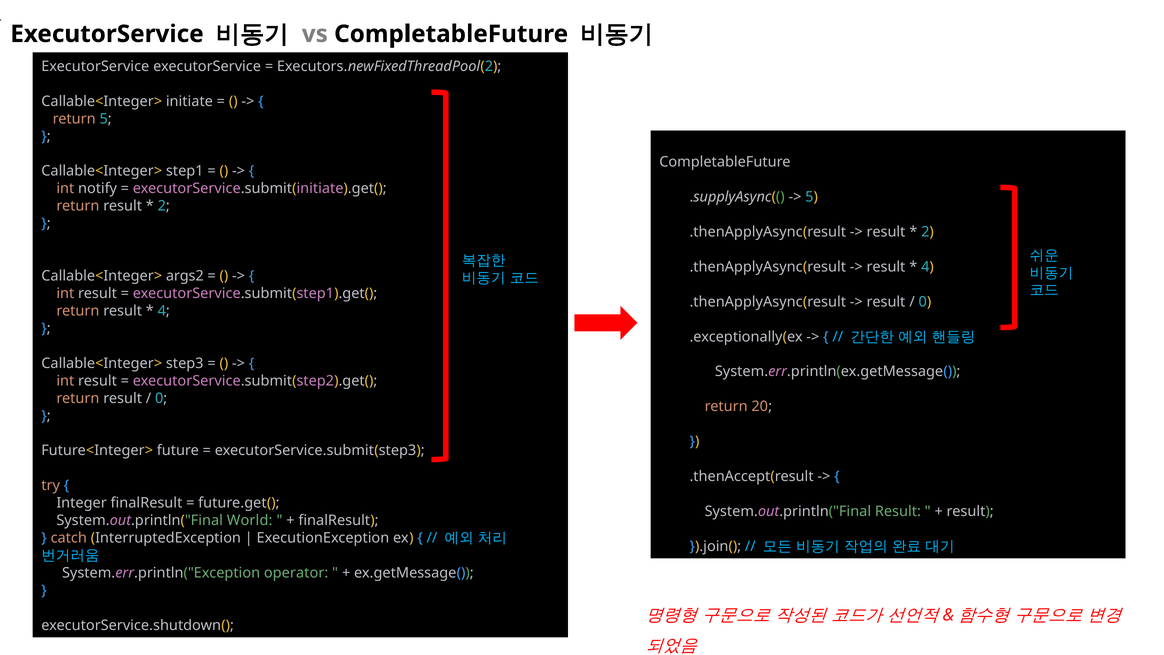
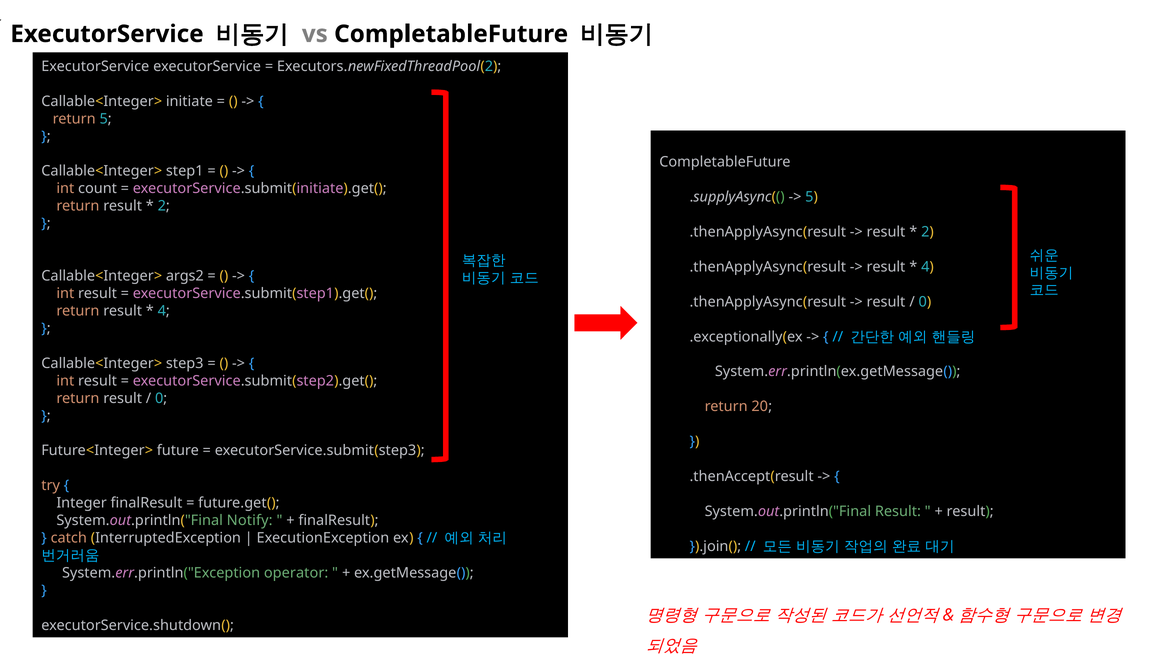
notify: notify -> count (98, 189)
World: World -> Notify (250, 520)
